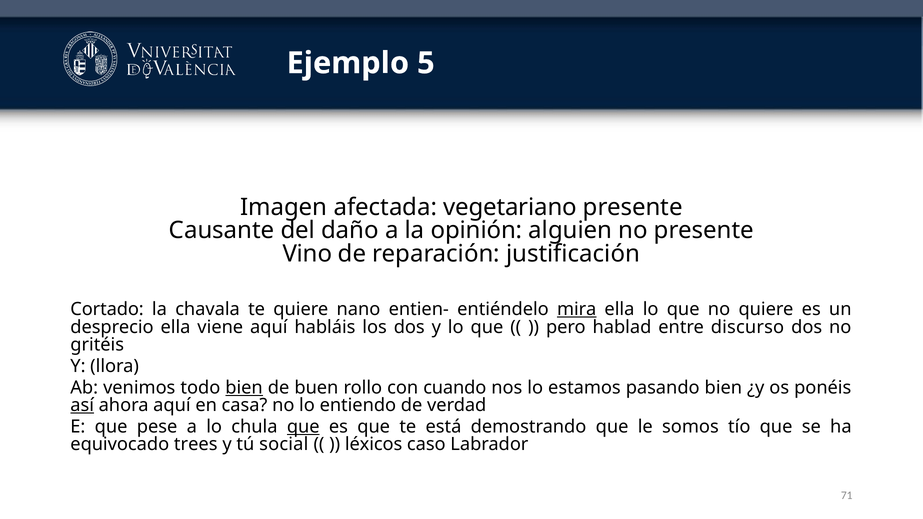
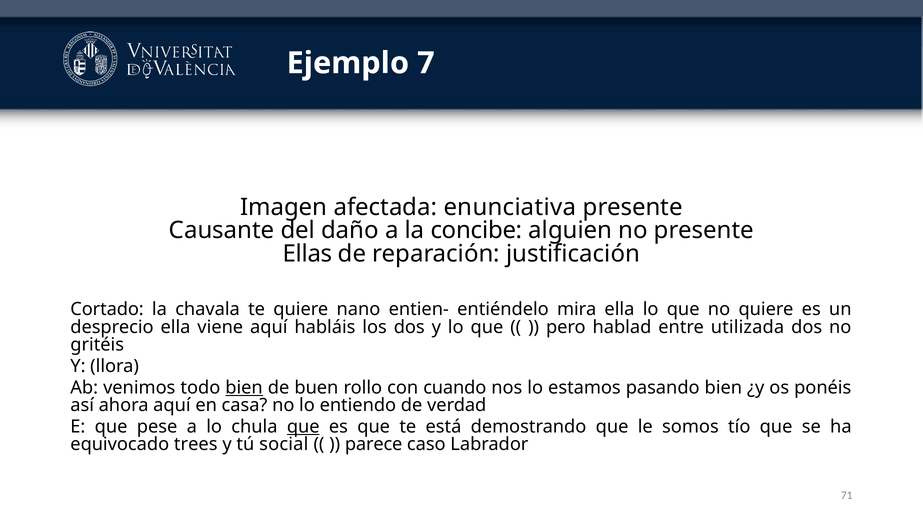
5: 5 -> 7 (426, 63)
vegetariano: vegetariano -> enunciativa (510, 207)
opinión: opinión -> concibe (477, 231)
Vino: Vino -> Ellas (307, 254)
mira underline: present -> none (577, 309)
discurso: discurso -> utilizada (747, 327)
así underline: present -> none (82, 405)
léxicos: léxicos -> parece (374, 445)
